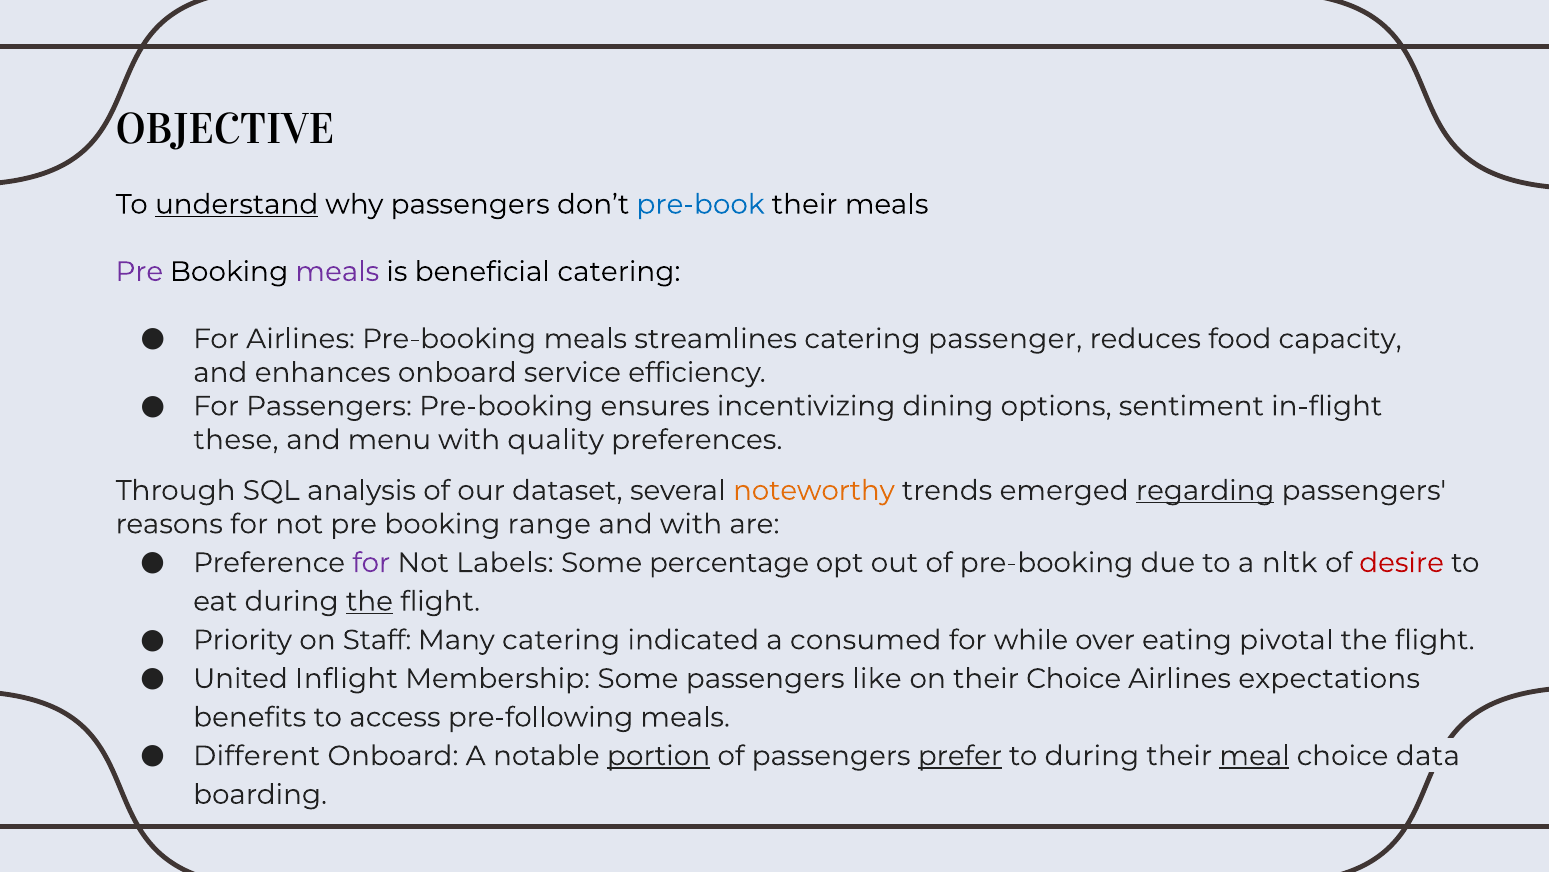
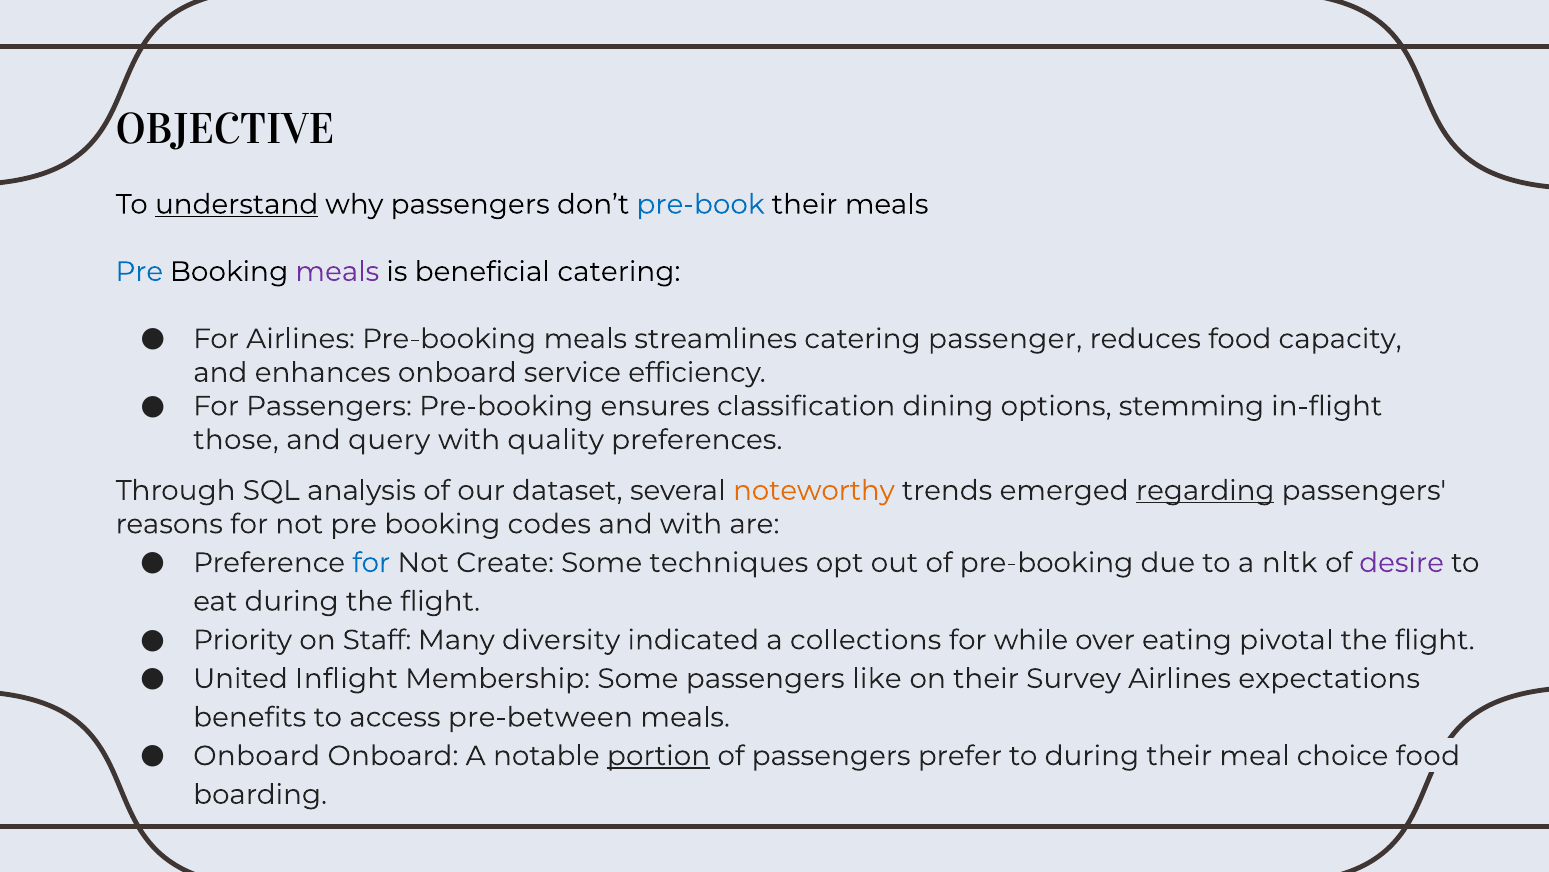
Pre colour: purple -> blue (139, 271)
incentivizing: incentivizing -> classification (806, 406)
sentiment: sentiment -> stemming (1191, 406)
these: these -> those (236, 439)
menu: menu -> query (389, 439)
range: range -> codes (549, 524)
for colour: purple -> blue (371, 562)
Labels: Labels -> Create (505, 562)
percentage: percentage -> techniques (729, 562)
desire colour: red -> purple (1402, 562)
the underline: present -> none (369, 601)
Many catering: catering -> diversity (561, 640)
consumed: consumed -> collections (866, 640)
their Choice: Choice -> Survey (1073, 678)
pre-following: pre-following -> pre-between (540, 717)
Different: Different -> Onboard (257, 755)
prefer underline: present -> none (960, 755)
meal underline: present -> none (1255, 755)
choice data: data -> food (1428, 755)
